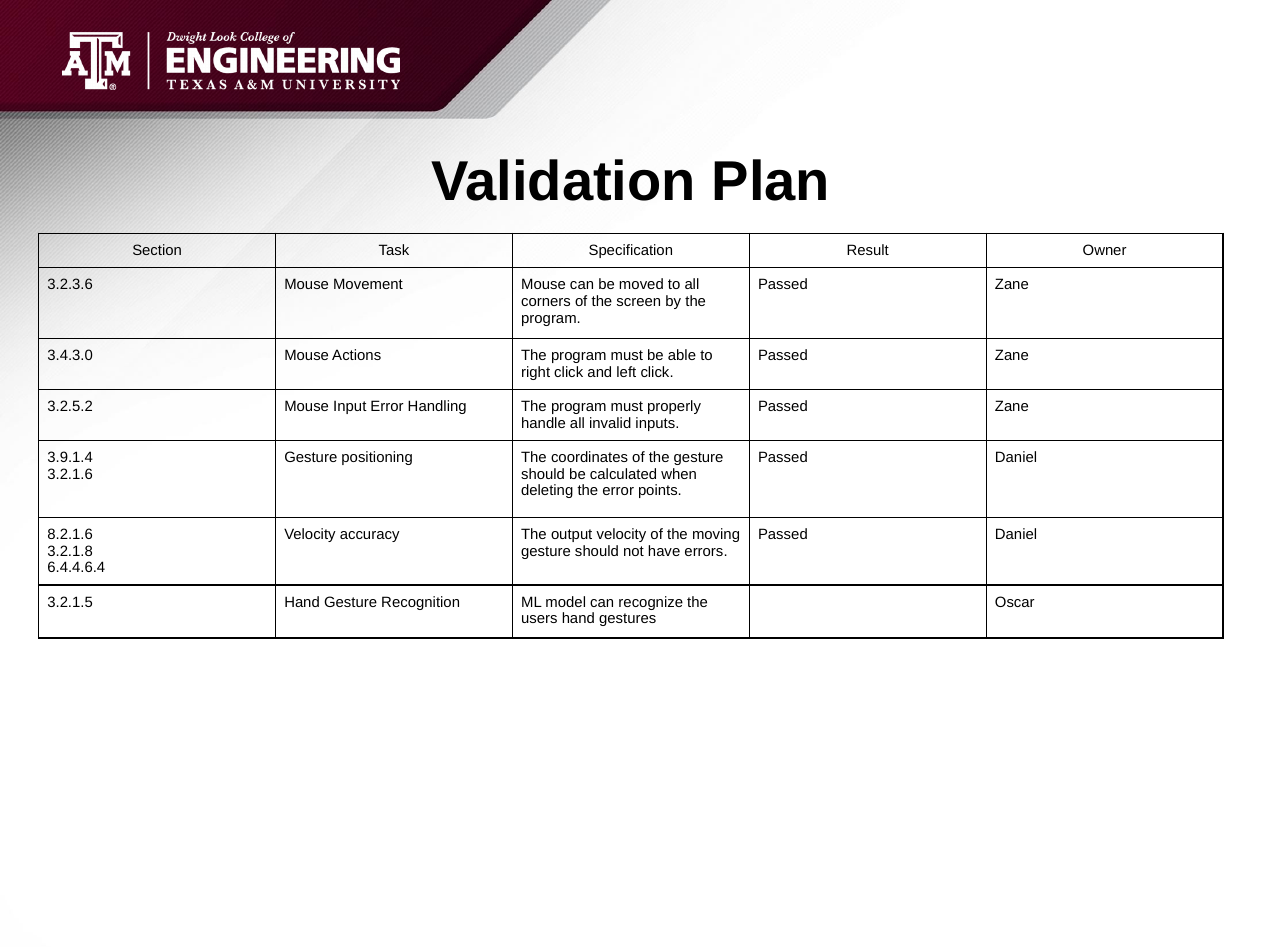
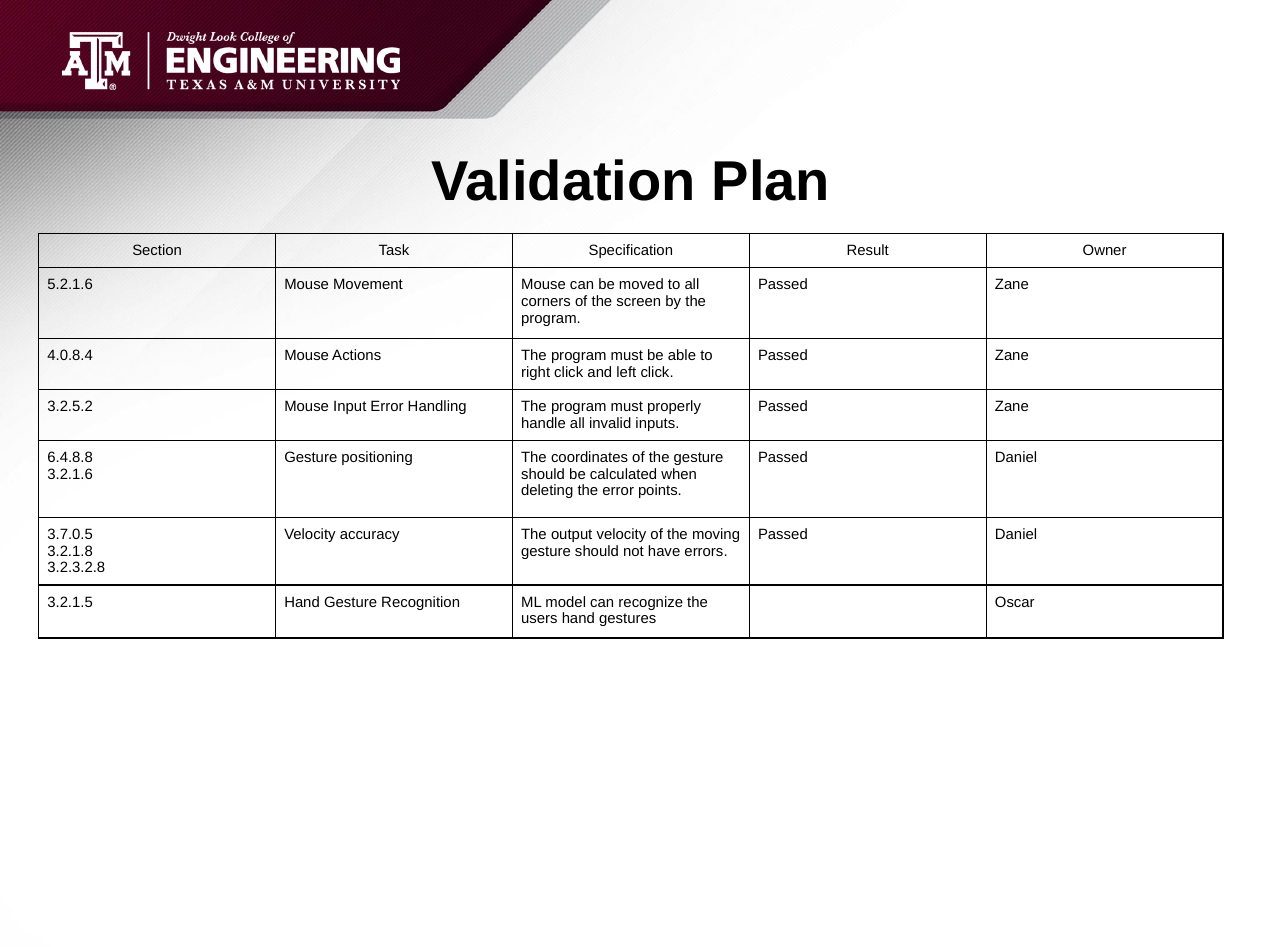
3.2.3.6: 3.2.3.6 -> 5.2.1.6 (70, 285)
3.4.3.0: 3.4.3.0 -> 4.0.8.4 (70, 356)
3.9.1.4: 3.9.1.4 -> 6.4.8.8 (70, 457)
8.2.1.6: 8.2.1.6 -> 3.7.0.5 (70, 534)
6.4.4.6.4: 6.4.4.6.4 -> 3.2.3.2.8 (76, 568)
